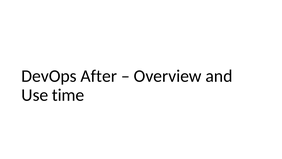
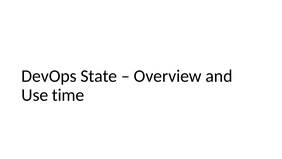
After: After -> State (99, 76)
